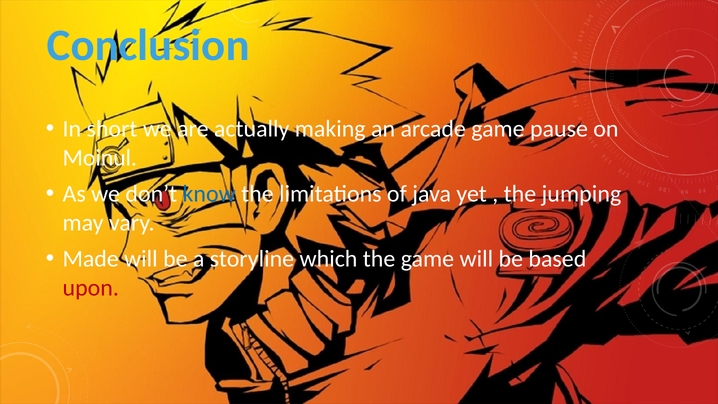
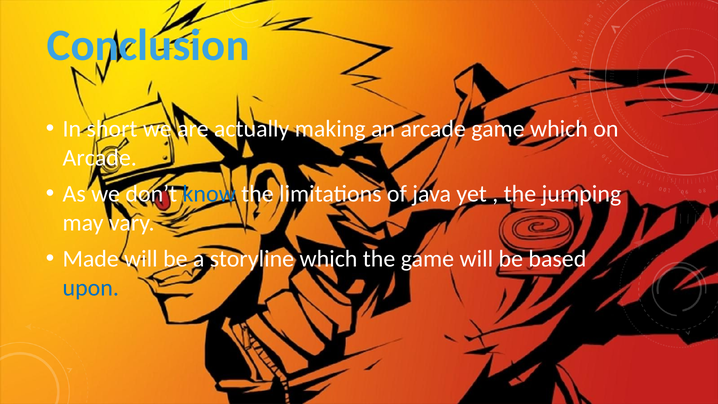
game pause: pause -> which (559, 129)
Moinul: Moinul -> Arcade (100, 158)
upon colour: red -> blue (91, 288)
